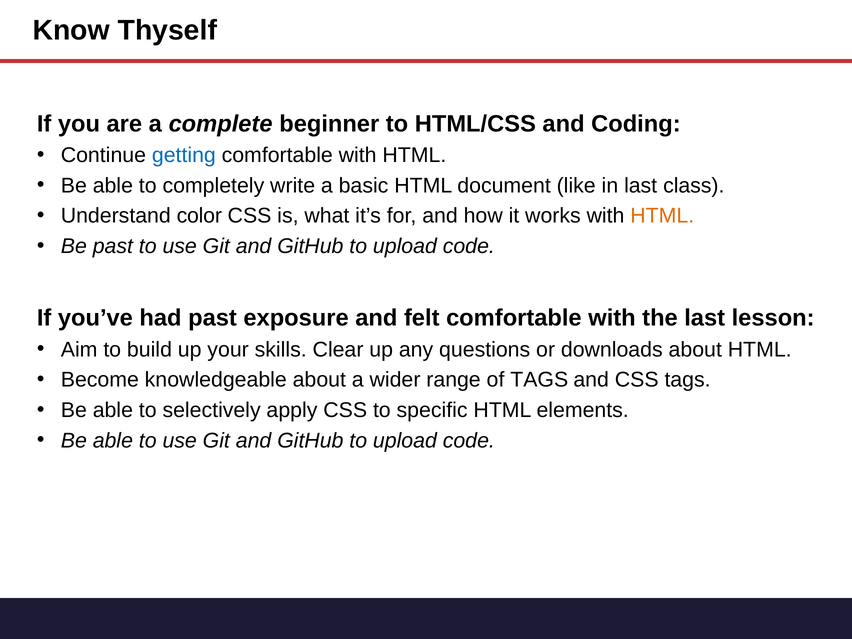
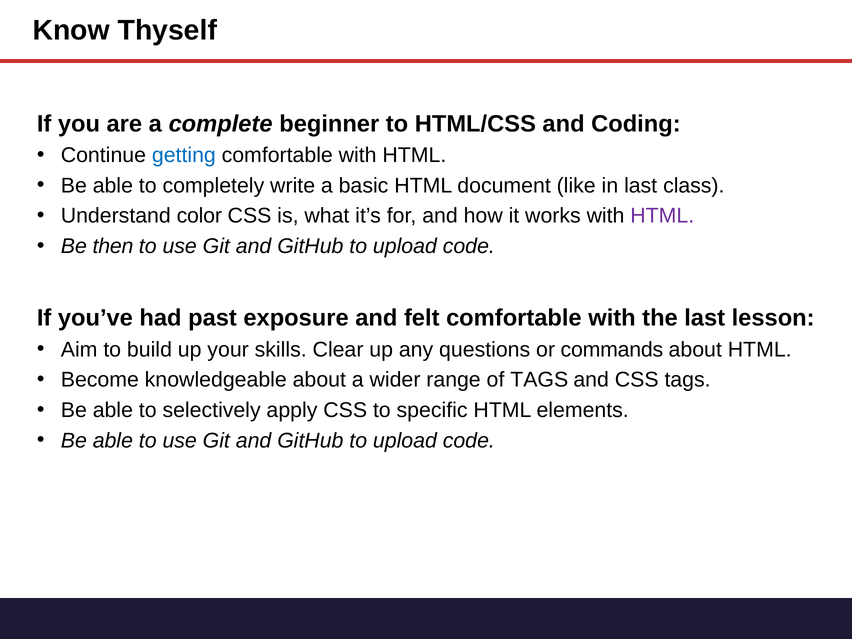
HTML colour: orange -> purple (662, 216)
Be past: past -> then (113, 246)
downloads: downloads -> commands (612, 350)
